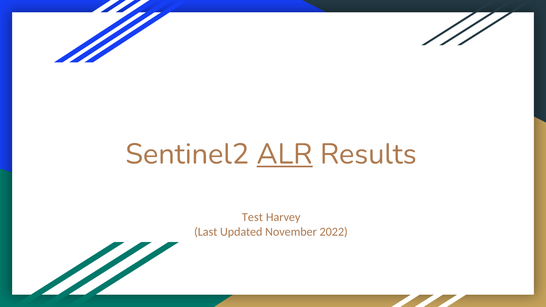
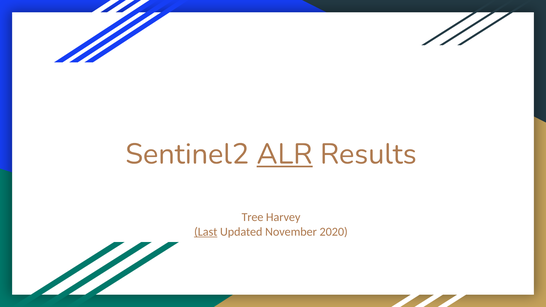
Test: Test -> Tree (253, 217)
Last underline: none -> present (206, 232)
2022: 2022 -> 2020 (334, 232)
